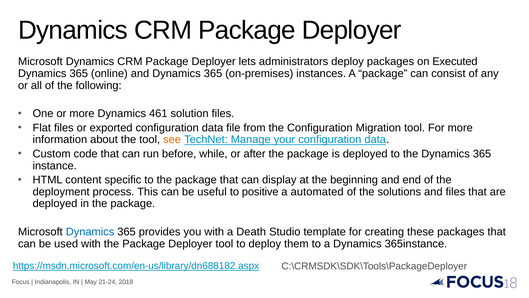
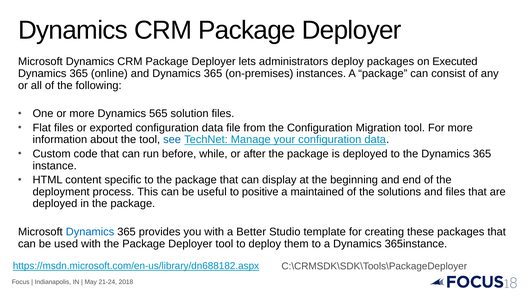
461: 461 -> 565 (158, 113)
see colour: orange -> blue (172, 139)
automated: automated -> maintained (317, 191)
Death: Death -> Better (251, 232)
